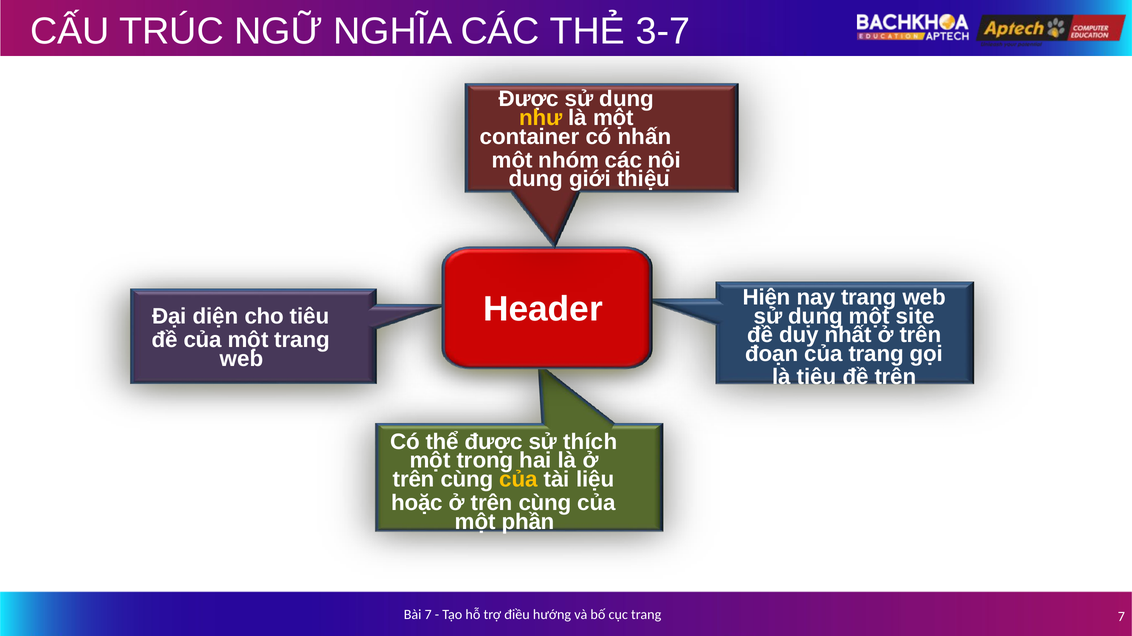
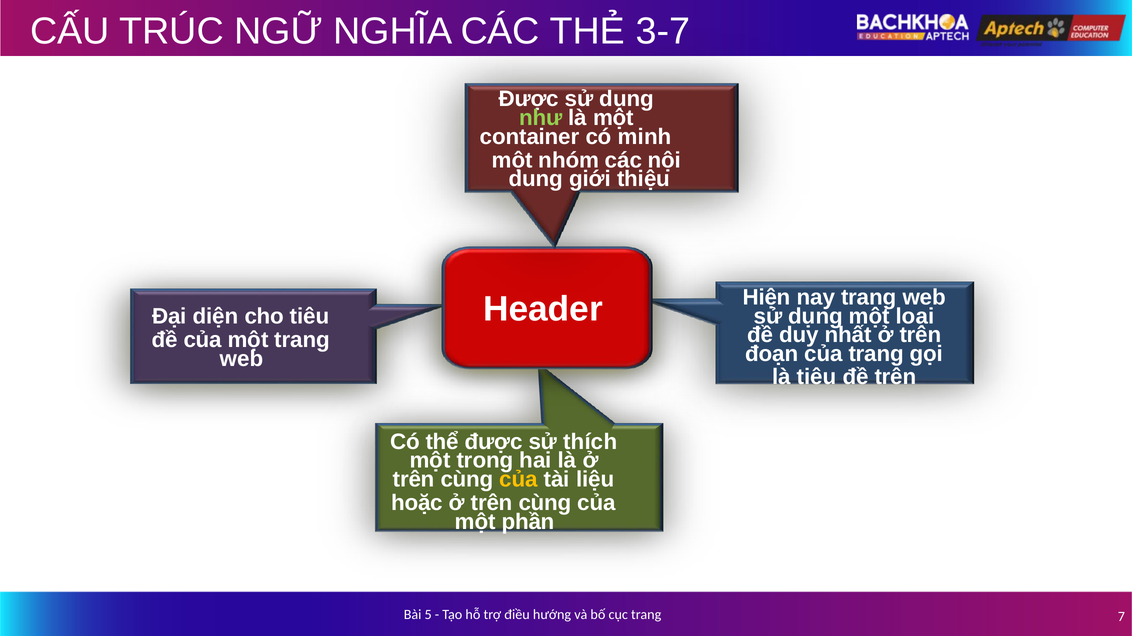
như colour: yellow -> light green (541, 118)
nhấn: nhấn -> minh (645, 137)
site: site -> loại (915, 316)
Bài 7: 7 -> 5 (428, 615)
